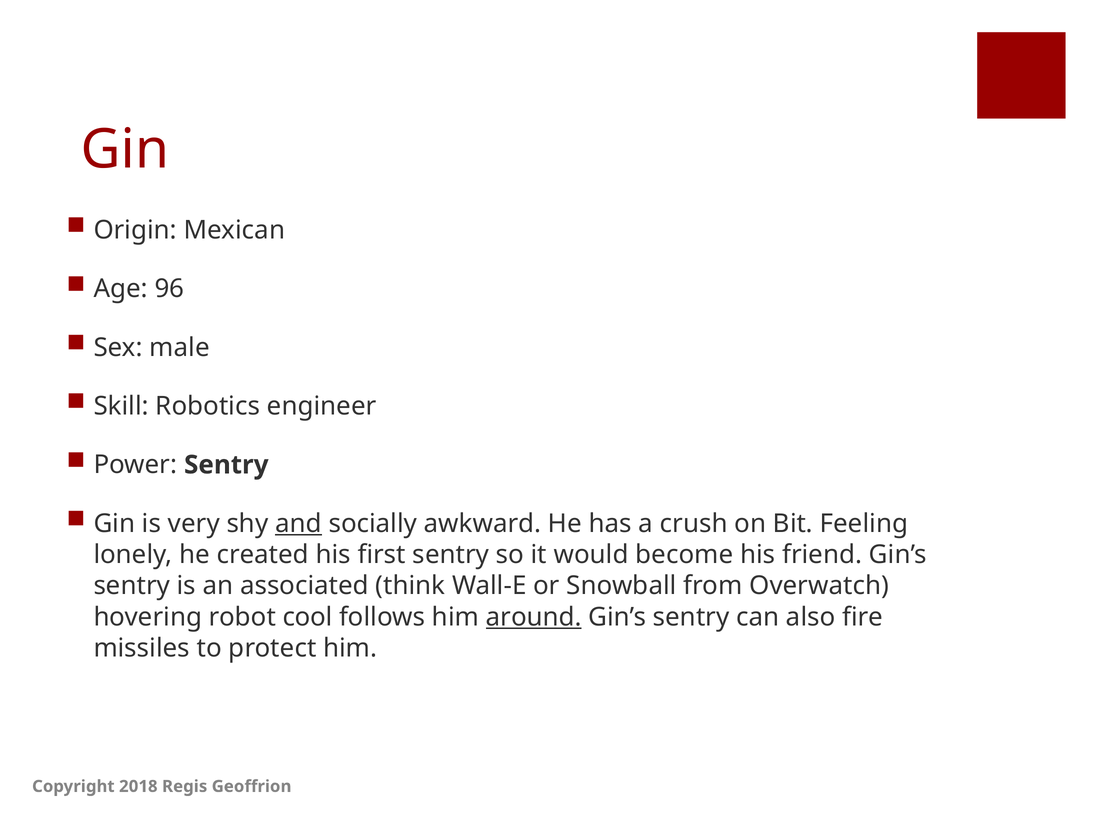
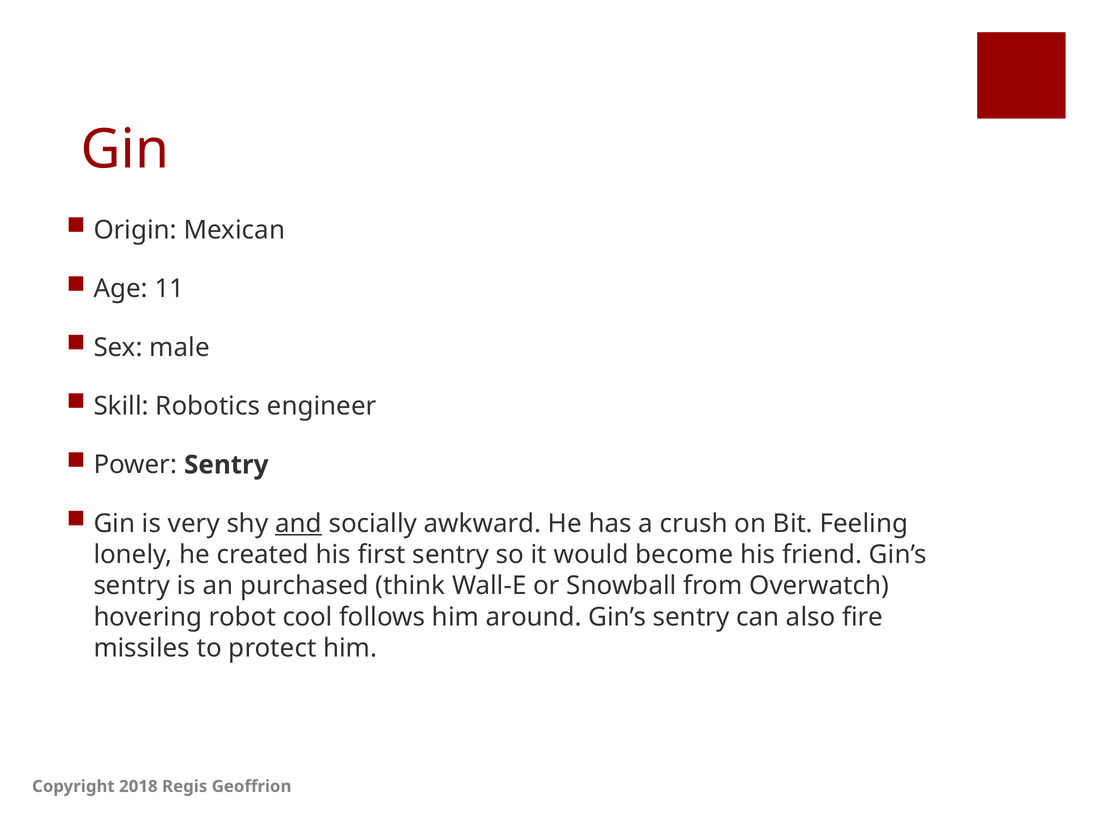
96: 96 -> 11 (169, 289)
associated: associated -> purchased (304, 586)
around underline: present -> none (534, 617)
